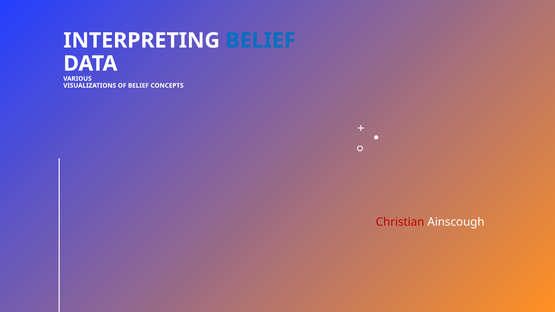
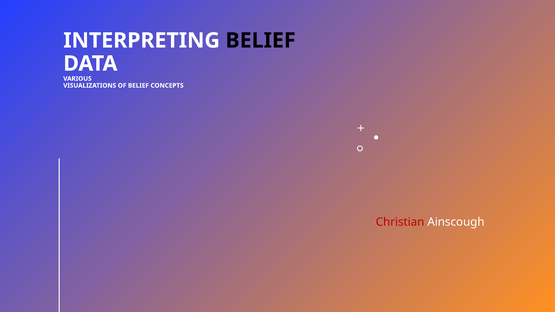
BELIEF colour: blue -> black (261, 41)
